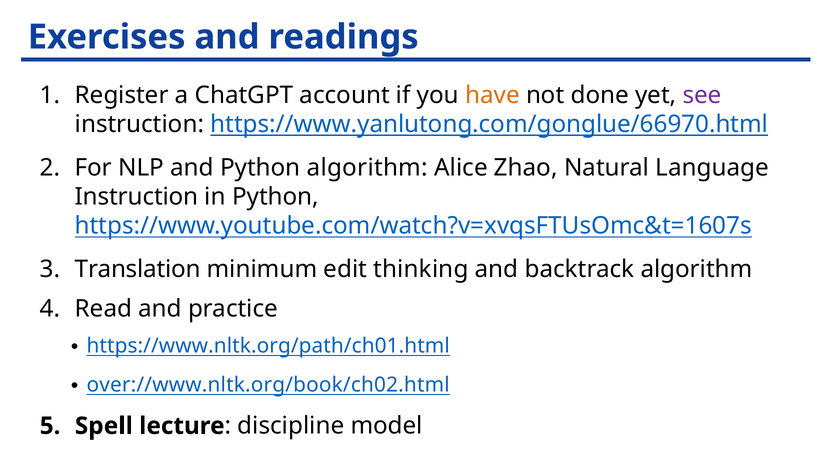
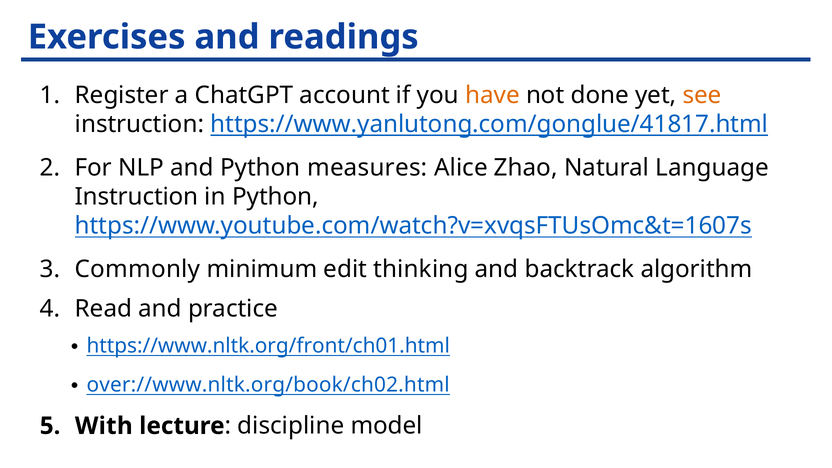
see colour: purple -> orange (702, 95)
https://www.yanlutong.com/gonglue/66970.html: https://www.yanlutong.com/gonglue/66970.html -> https://www.yanlutong.com/gonglue/41817.html (489, 124)
Python algorithm: algorithm -> measures (367, 168)
Translation: Translation -> Commonly (138, 269)
https://www.nltk.org/path/ch01.html: https://www.nltk.org/path/ch01.html -> https://www.nltk.org/front/ch01.html (268, 346)
Spell: Spell -> With (104, 426)
